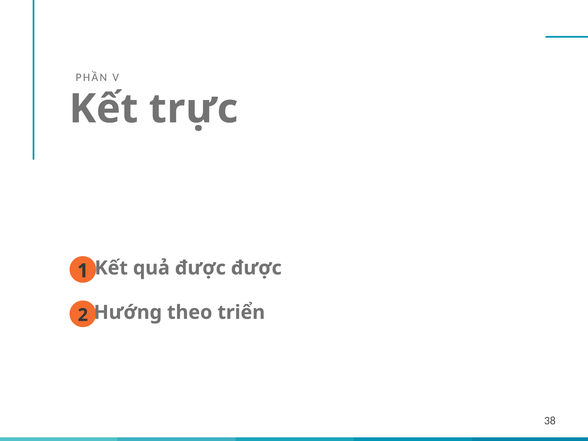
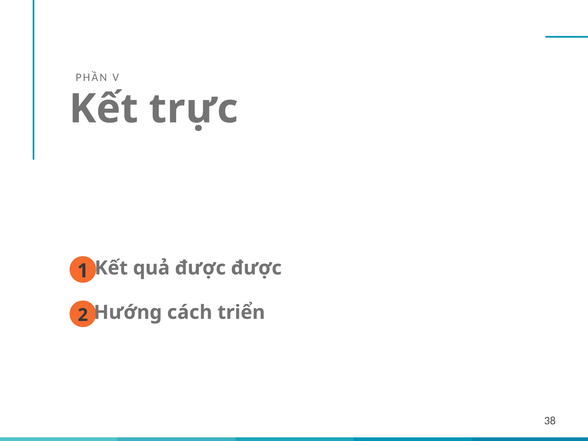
theo: theo -> cách (190, 312)
